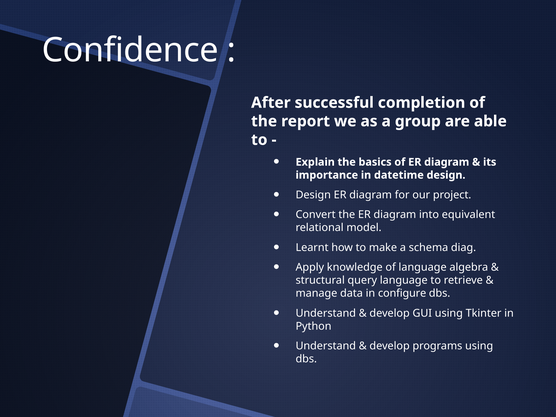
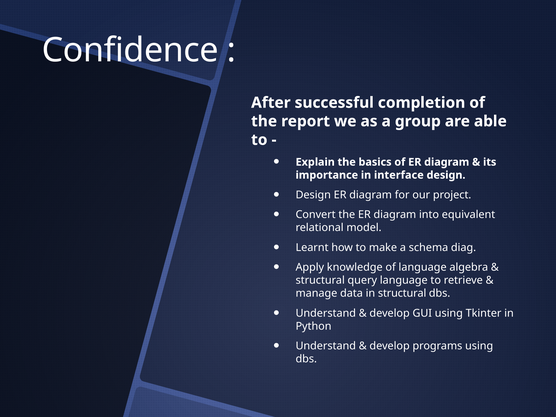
datetime: datetime -> interface (399, 175)
in configure: configure -> structural (402, 293)
